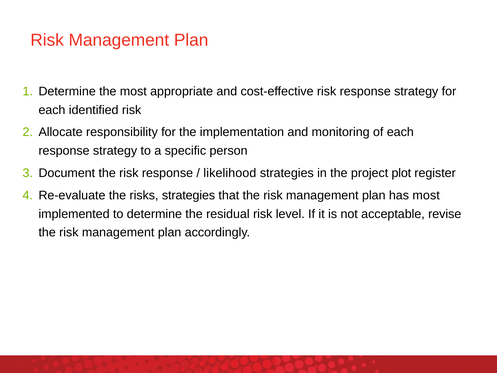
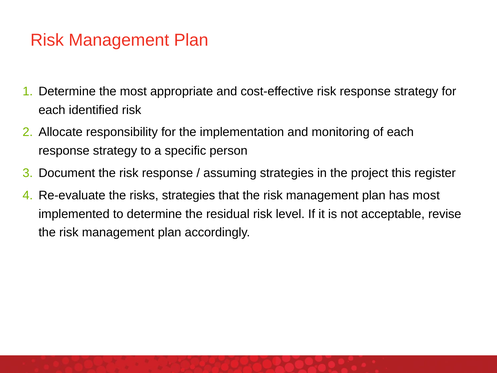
likelihood: likelihood -> assuming (230, 173)
plot: plot -> this (401, 173)
